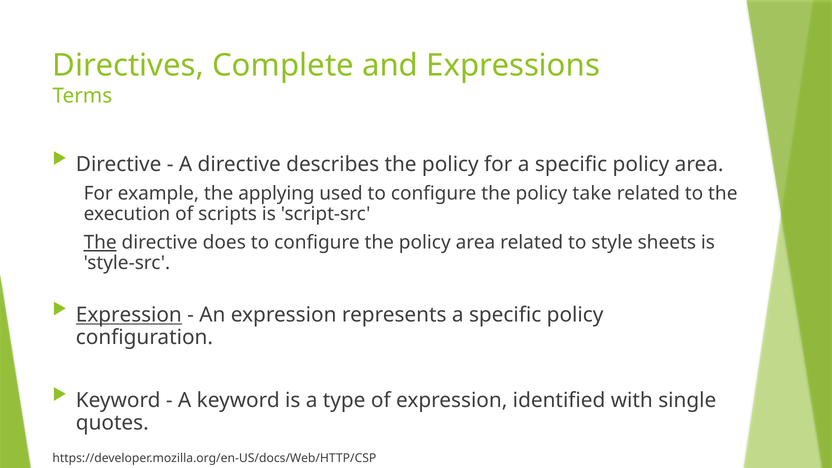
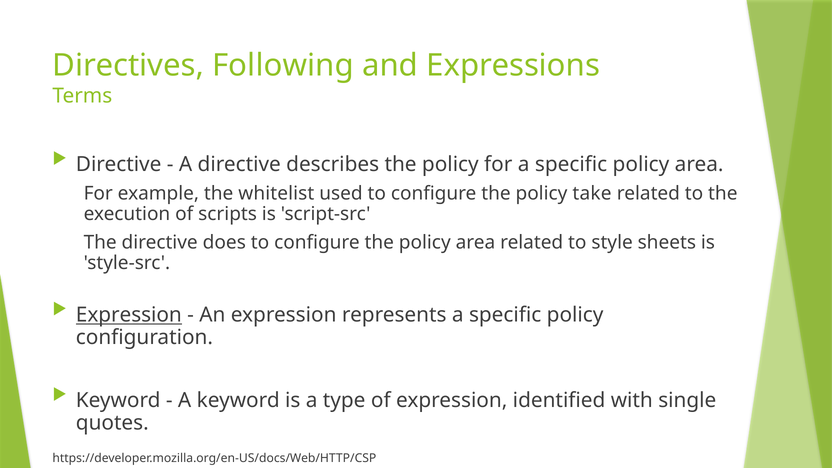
Complete: Complete -> Following (283, 66)
applying: applying -> whitelist (276, 194)
The underline: present -> none (100, 243)
